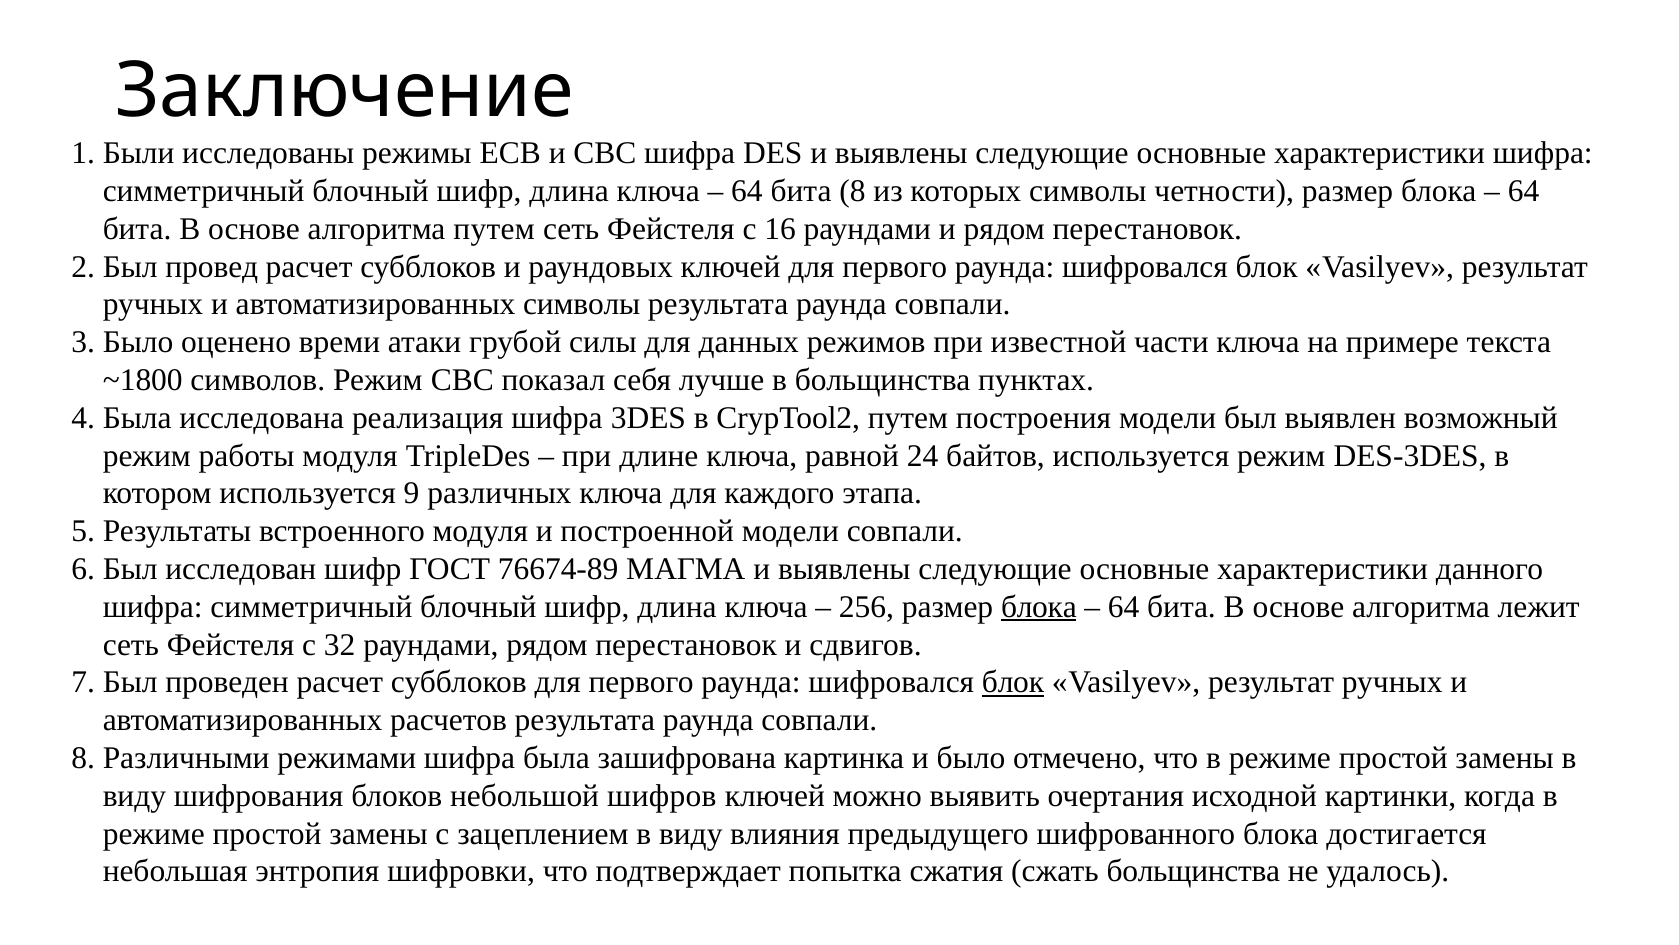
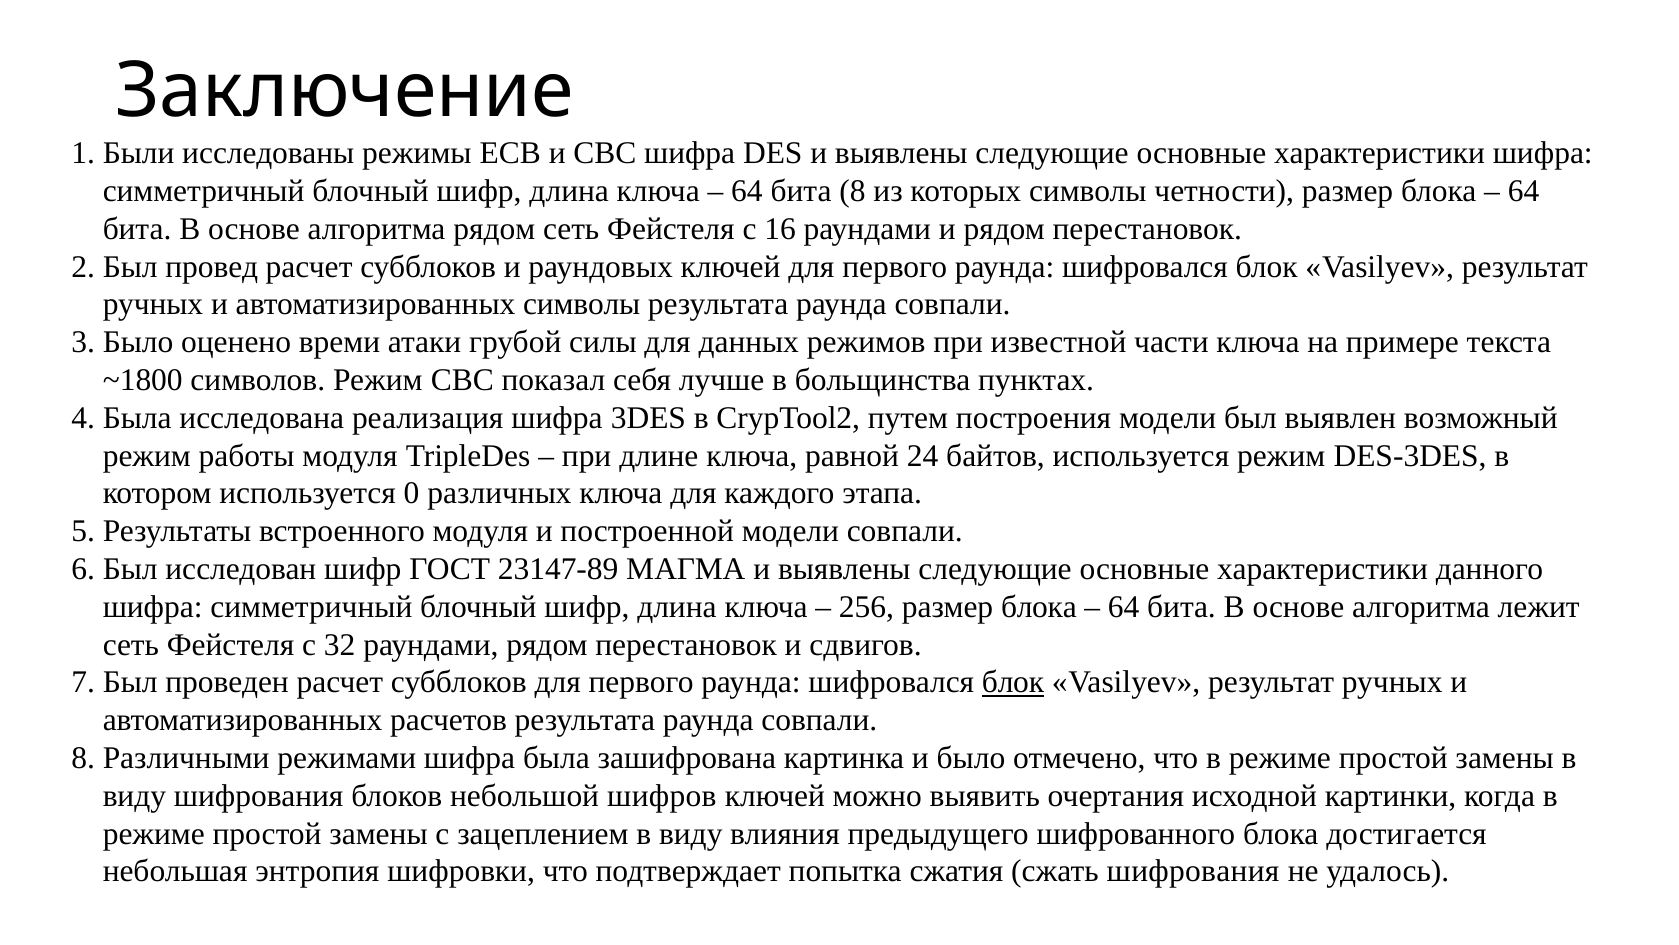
алгоритма путем: путем -> рядом (494, 229)
9: 9 -> 0 (412, 493)
76674-89: 76674-89 -> 23147-89 (558, 569)
блока underline: present -> none (1039, 606)
сжать больщинства: больщинства -> шифрования (1193, 871)
